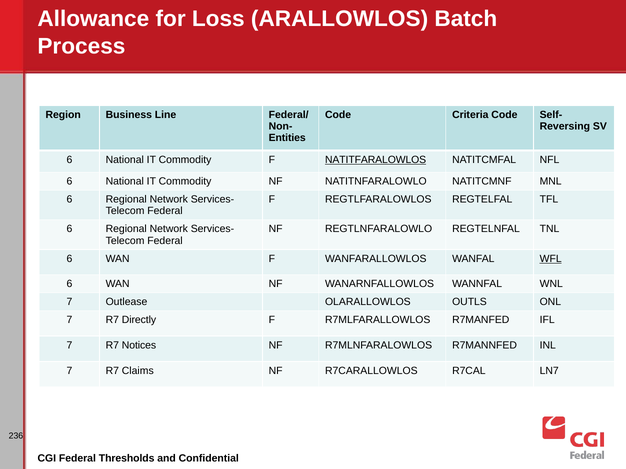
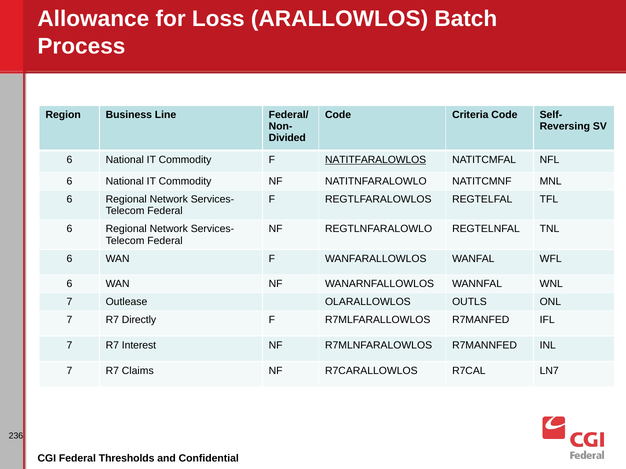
Entities: Entities -> Divided (287, 138)
WFL underline: present -> none (551, 259)
Notices: Notices -> Interest (139, 346)
